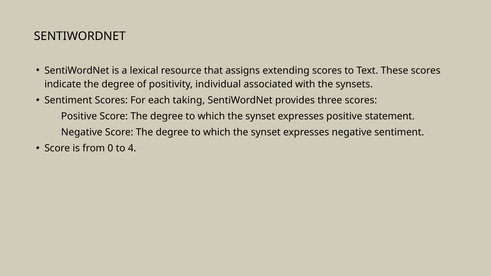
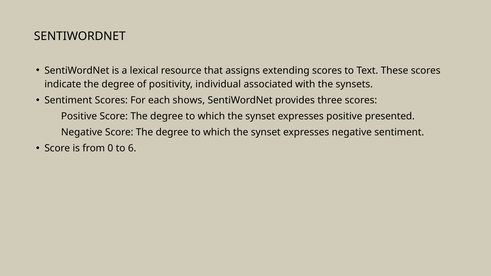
taking: taking -> shows (189, 100)
statement: statement -> presented (390, 116)
4: 4 -> 6 (132, 148)
